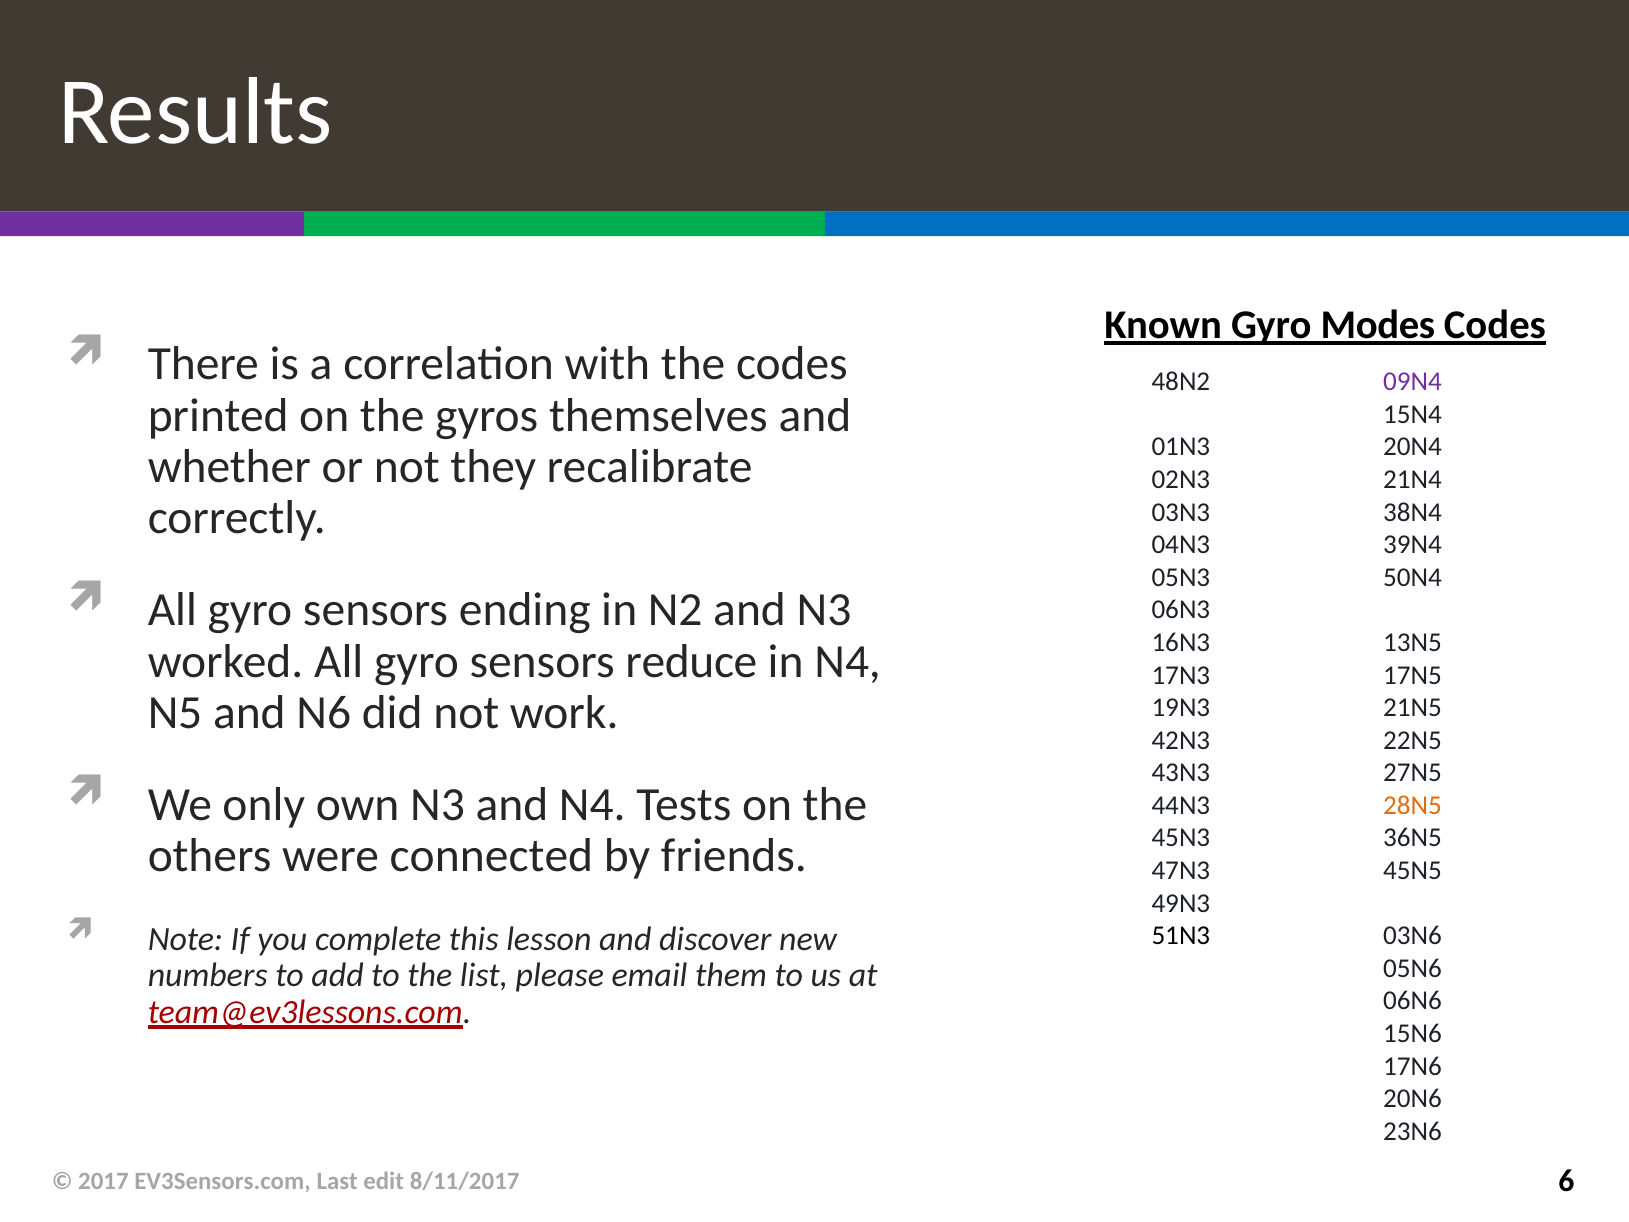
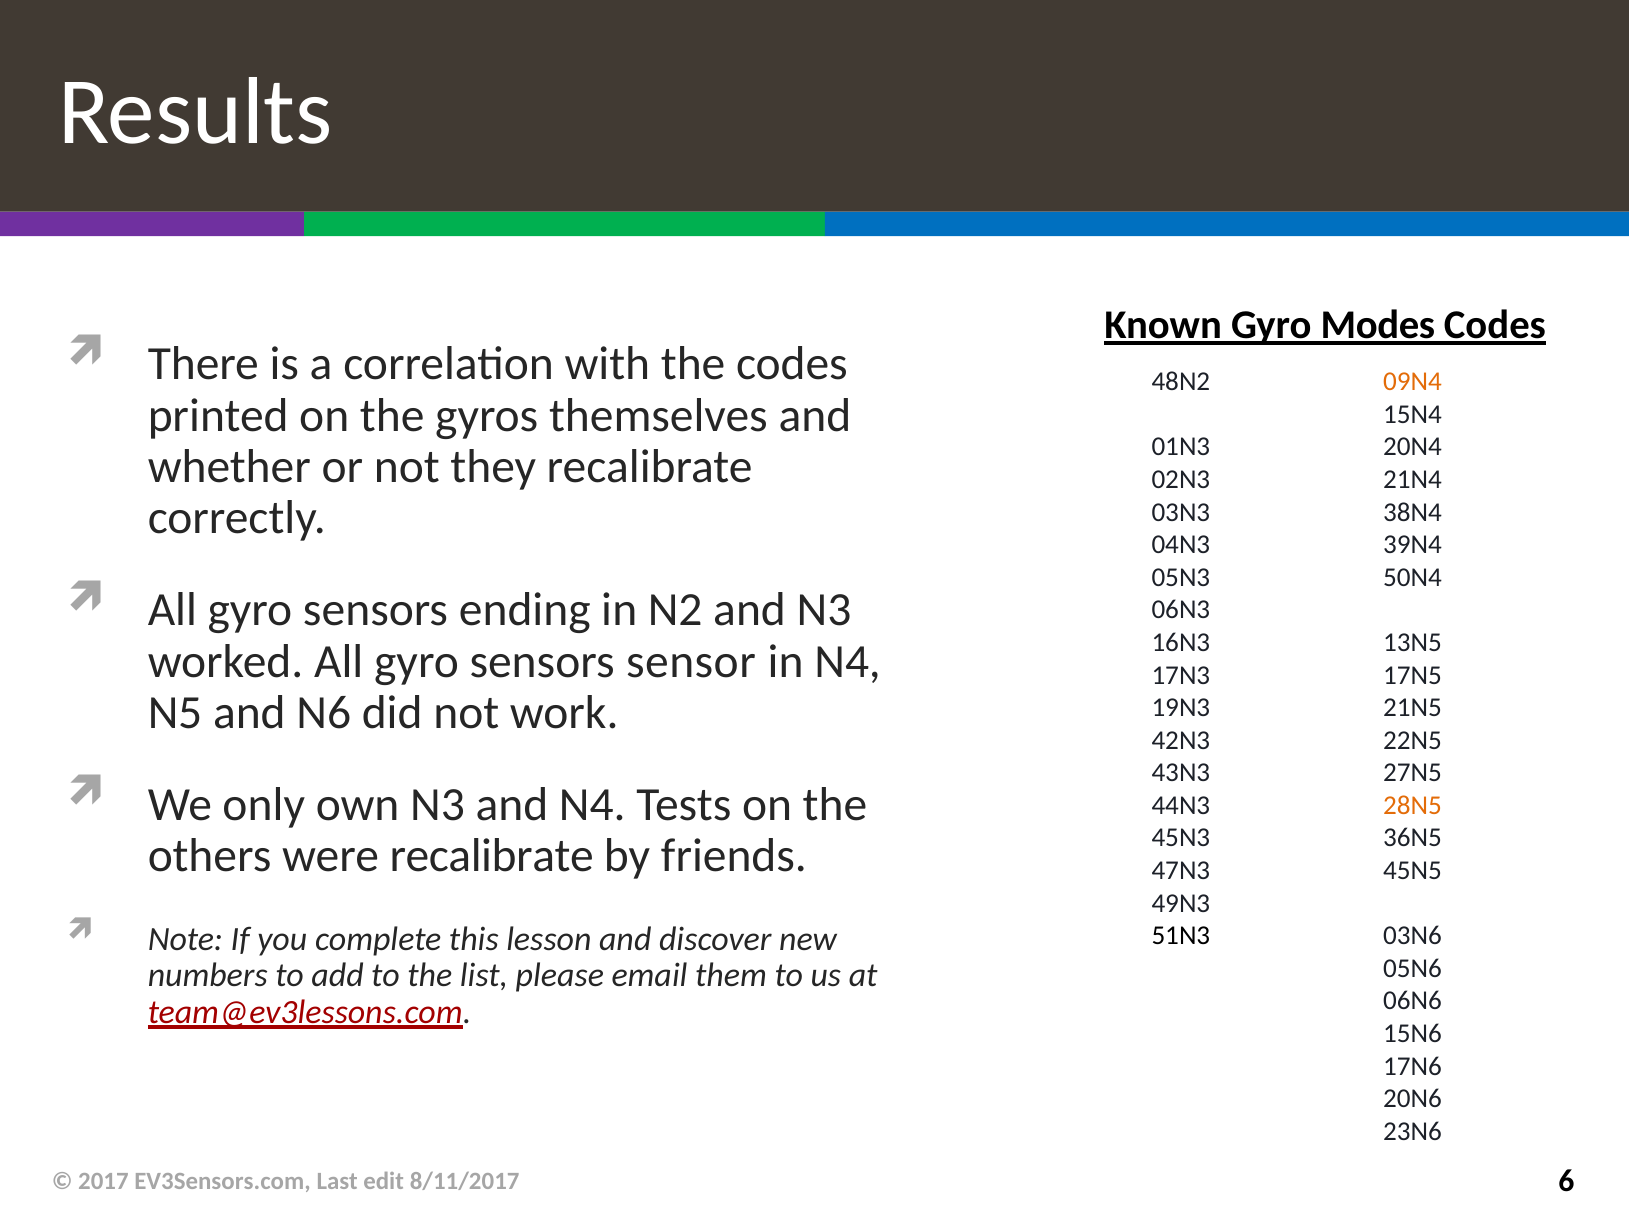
09N4 colour: purple -> orange (1413, 382)
reduce: reduce -> sensor (691, 661)
were connected: connected -> recalibrate (492, 856)
